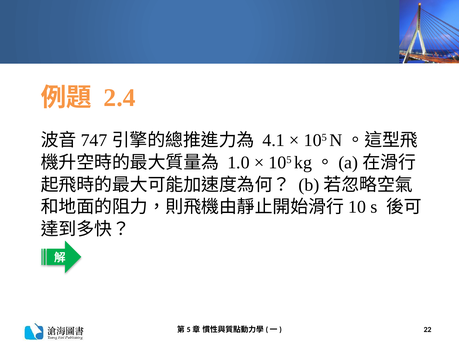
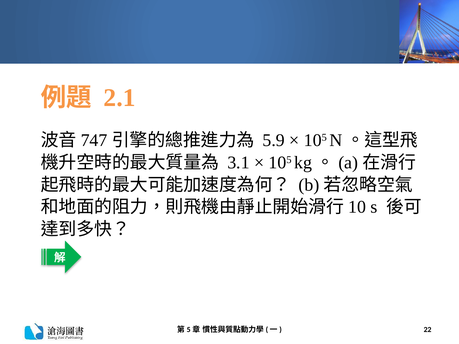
2.4: 2.4 -> 2.1 (120, 98)
4.1: 4.1 -> 5.9 (274, 140)
1.0: 1.0 -> 3.1 (238, 163)
